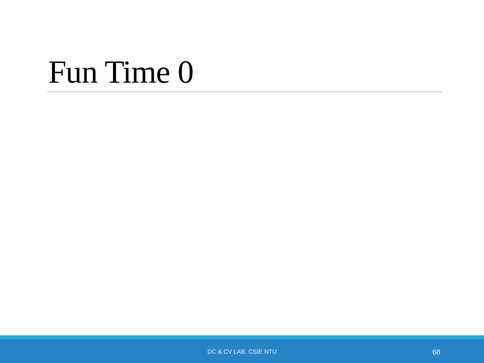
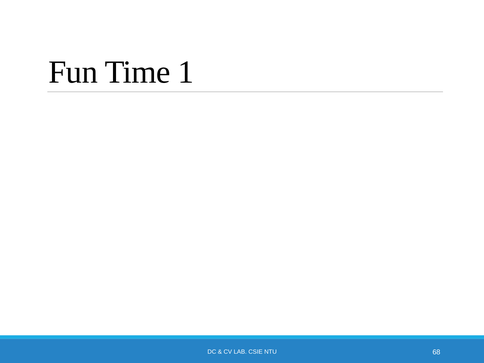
0: 0 -> 1 (186, 72)
